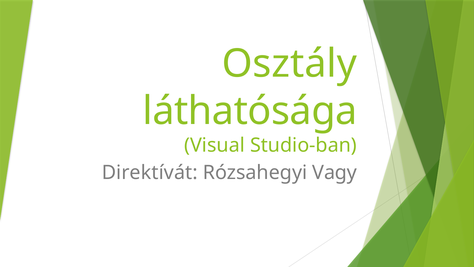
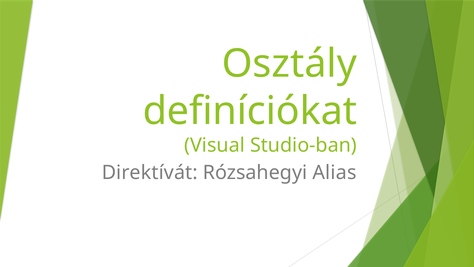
láthatósága: láthatósága -> definíciókat (250, 111)
Vagy: Vagy -> Alias (334, 172)
